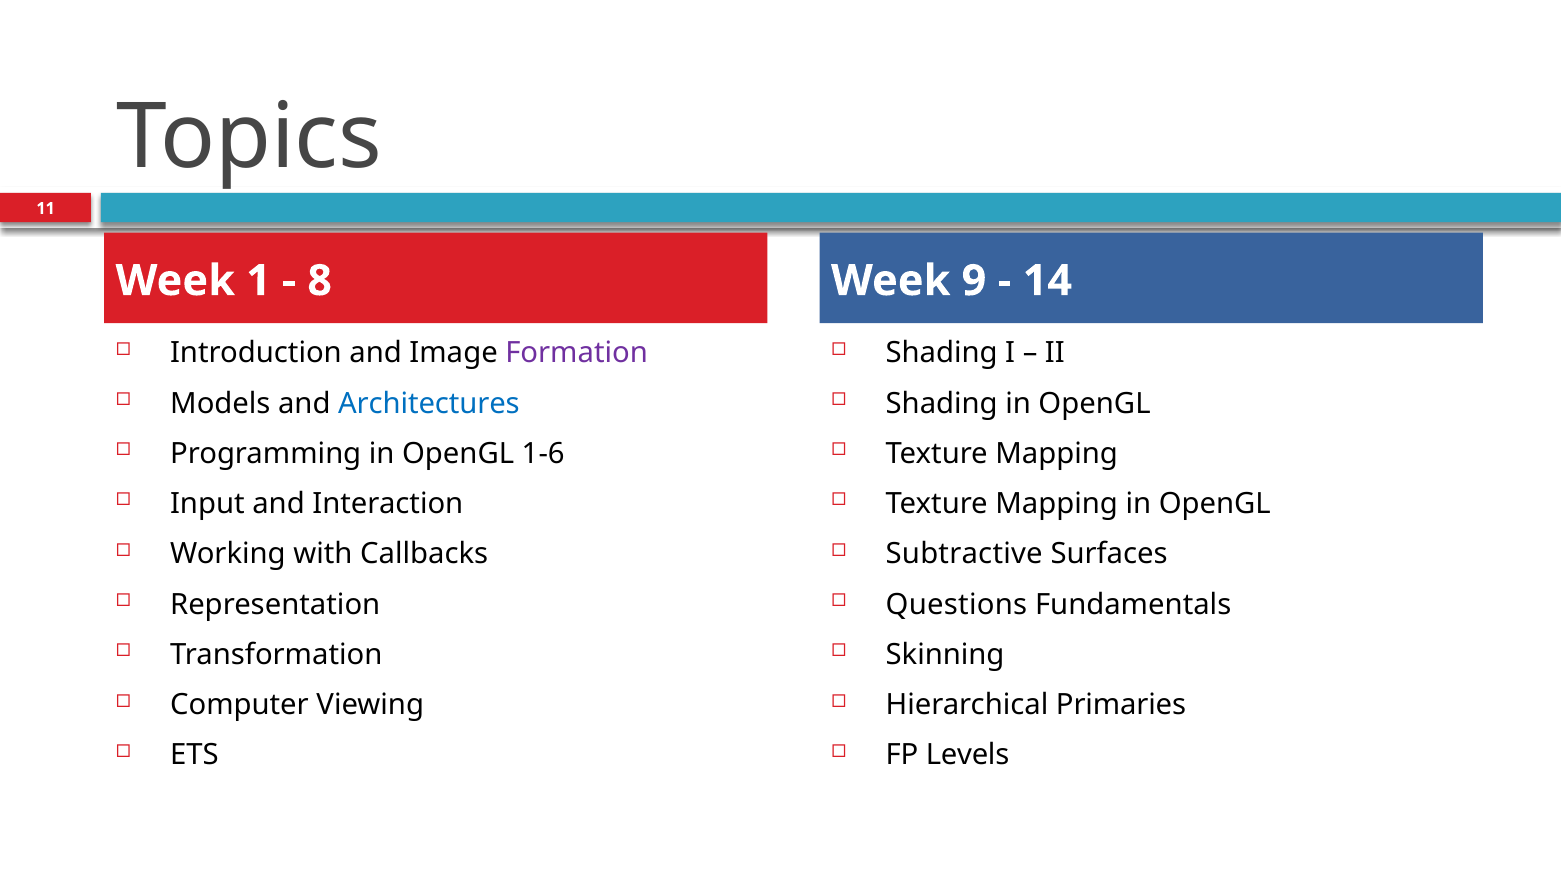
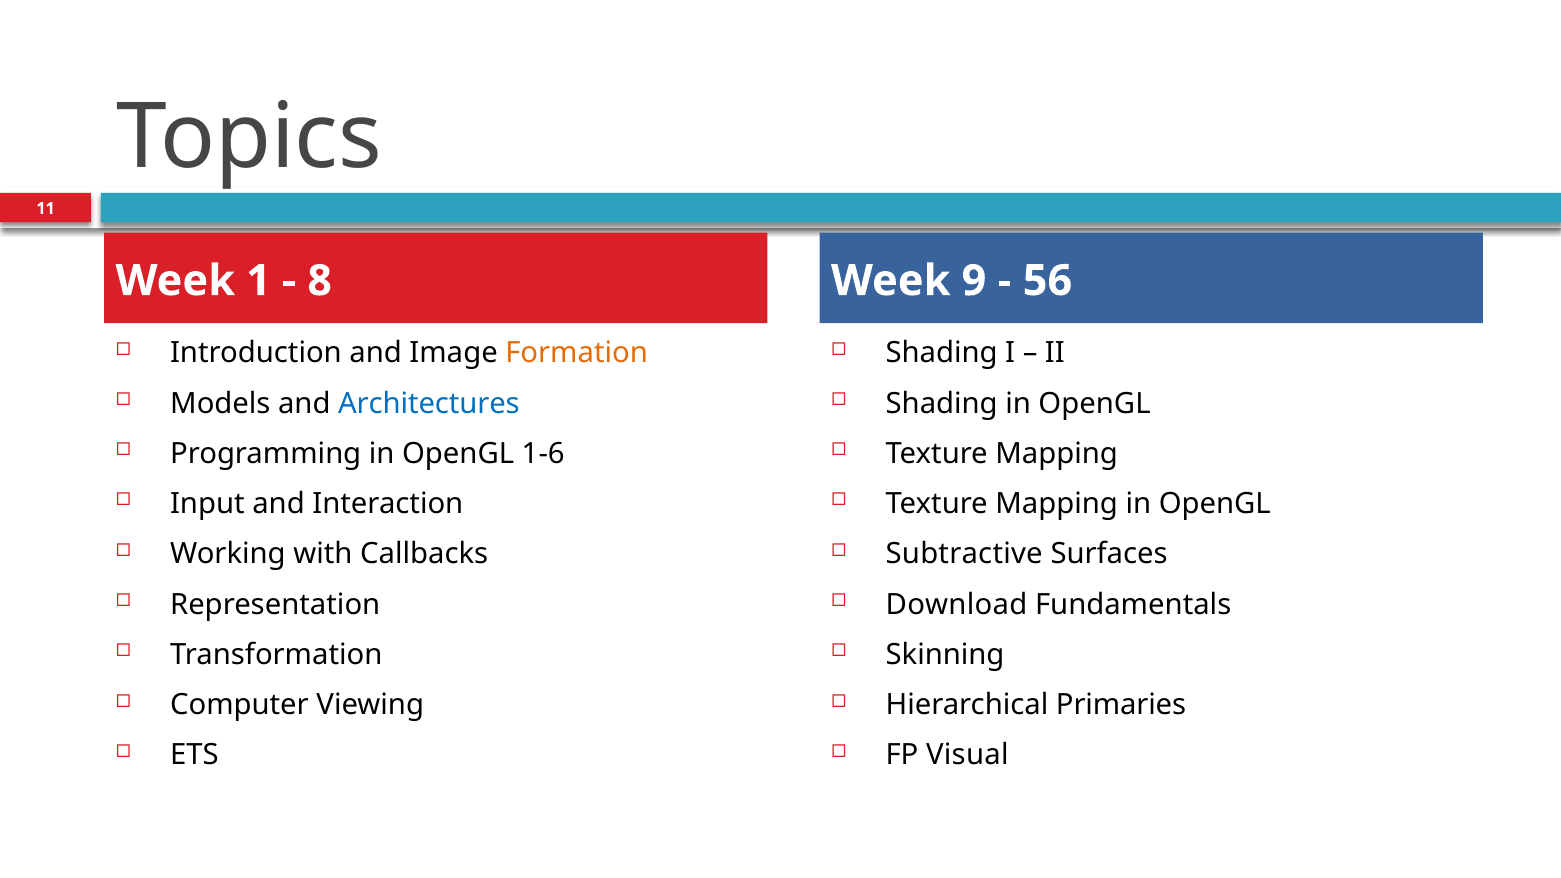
14: 14 -> 56 (1047, 281)
Formation colour: purple -> orange (577, 353)
Questions: Questions -> Download (956, 605)
Levels: Levels -> Visual (967, 755)
